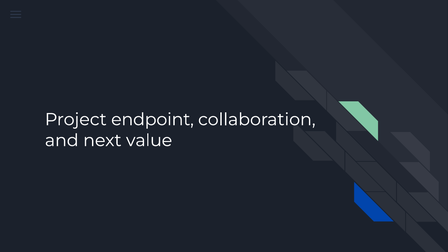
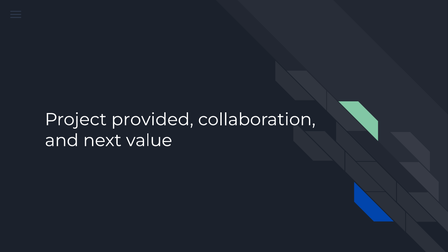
endpoint: endpoint -> provided (152, 119)
